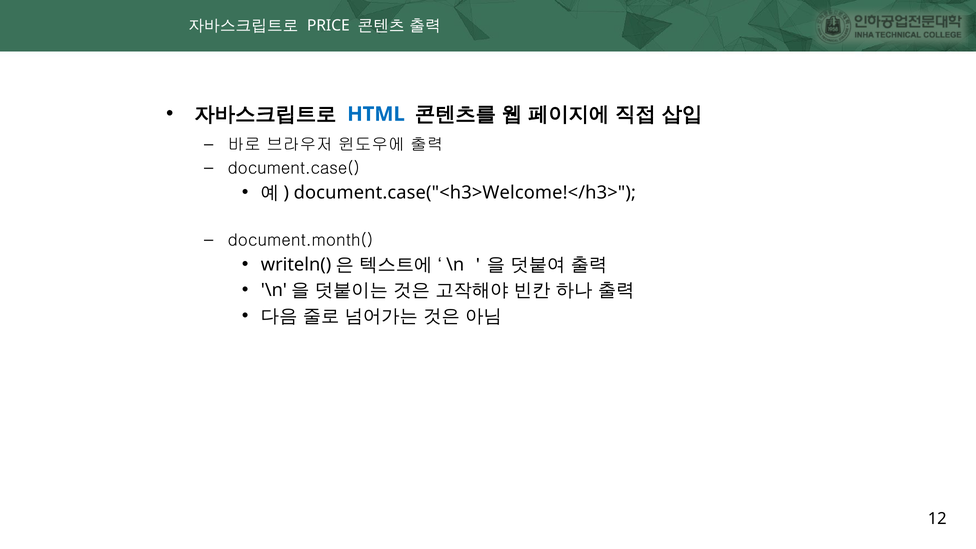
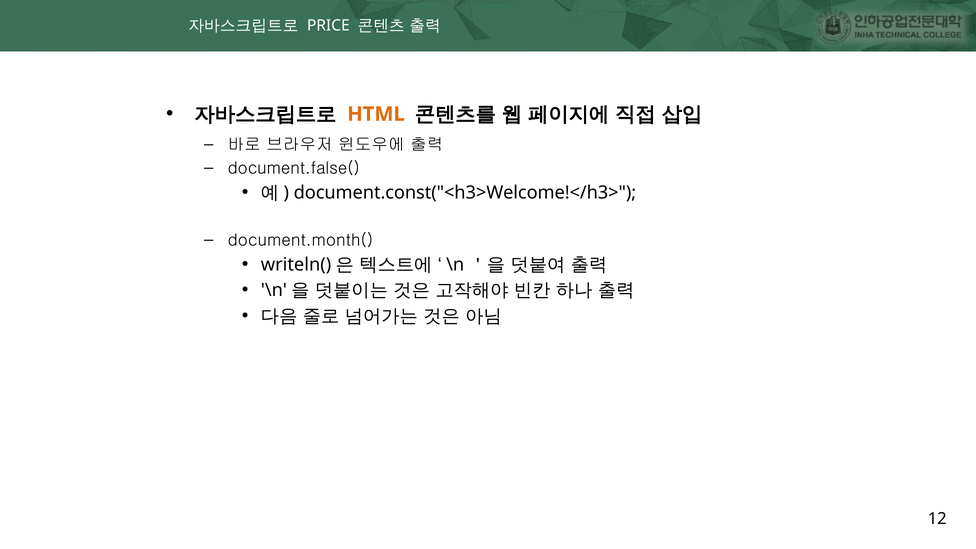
HTML colour: blue -> orange (376, 114)
document.case(: document.case( -> document.false( (294, 168)
document.case("<h3>Welcome!</h3>: document.case("<h3>Welcome!</h3> -> document.const("<h3>Welcome!</h3> (465, 193)
